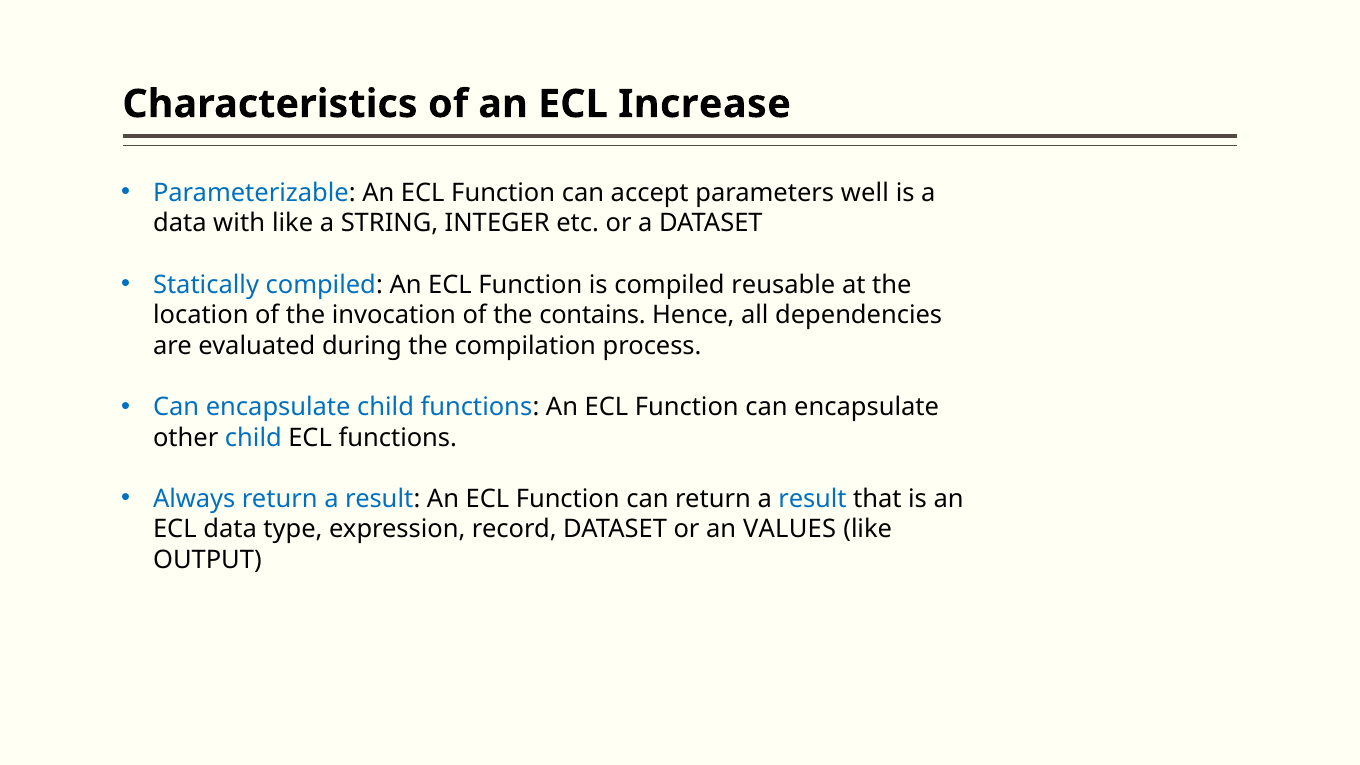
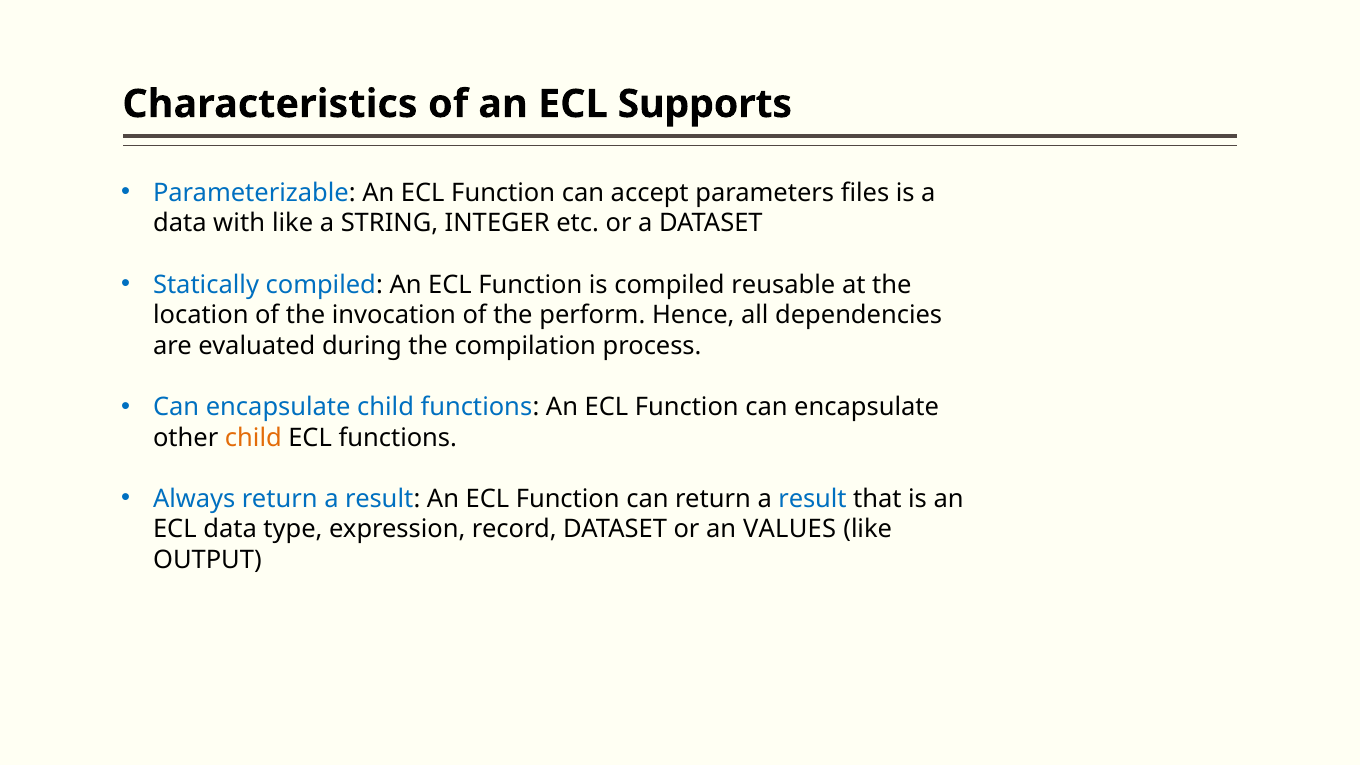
Increase: Increase -> Supports (705, 104)
well: well -> files (865, 193)
contains: contains -> perform (592, 315)
child colour: blue -> orange (253, 438)
